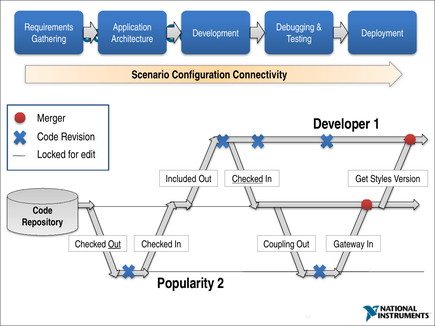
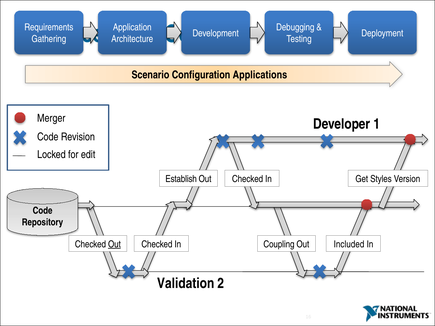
Connectivity: Connectivity -> Applications (260, 75)
Included: Included -> Establish (181, 179)
Checked underline: present -> none (248, 179)
Gateway: Gateway -> Included (349, 244)
Popularity: Popularity -> Validation (186, 284)
